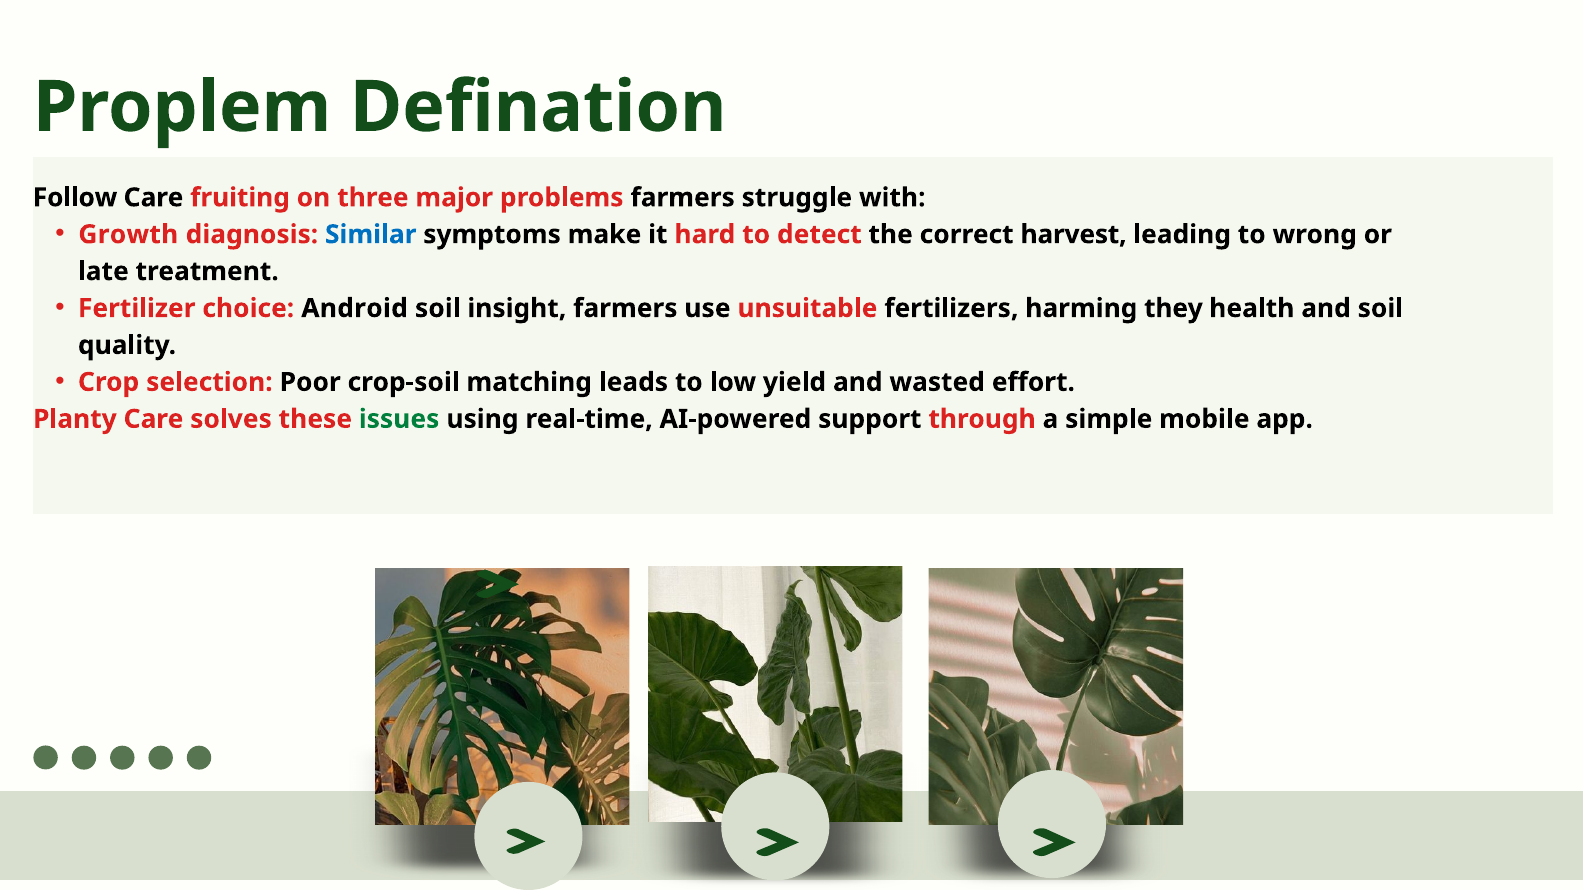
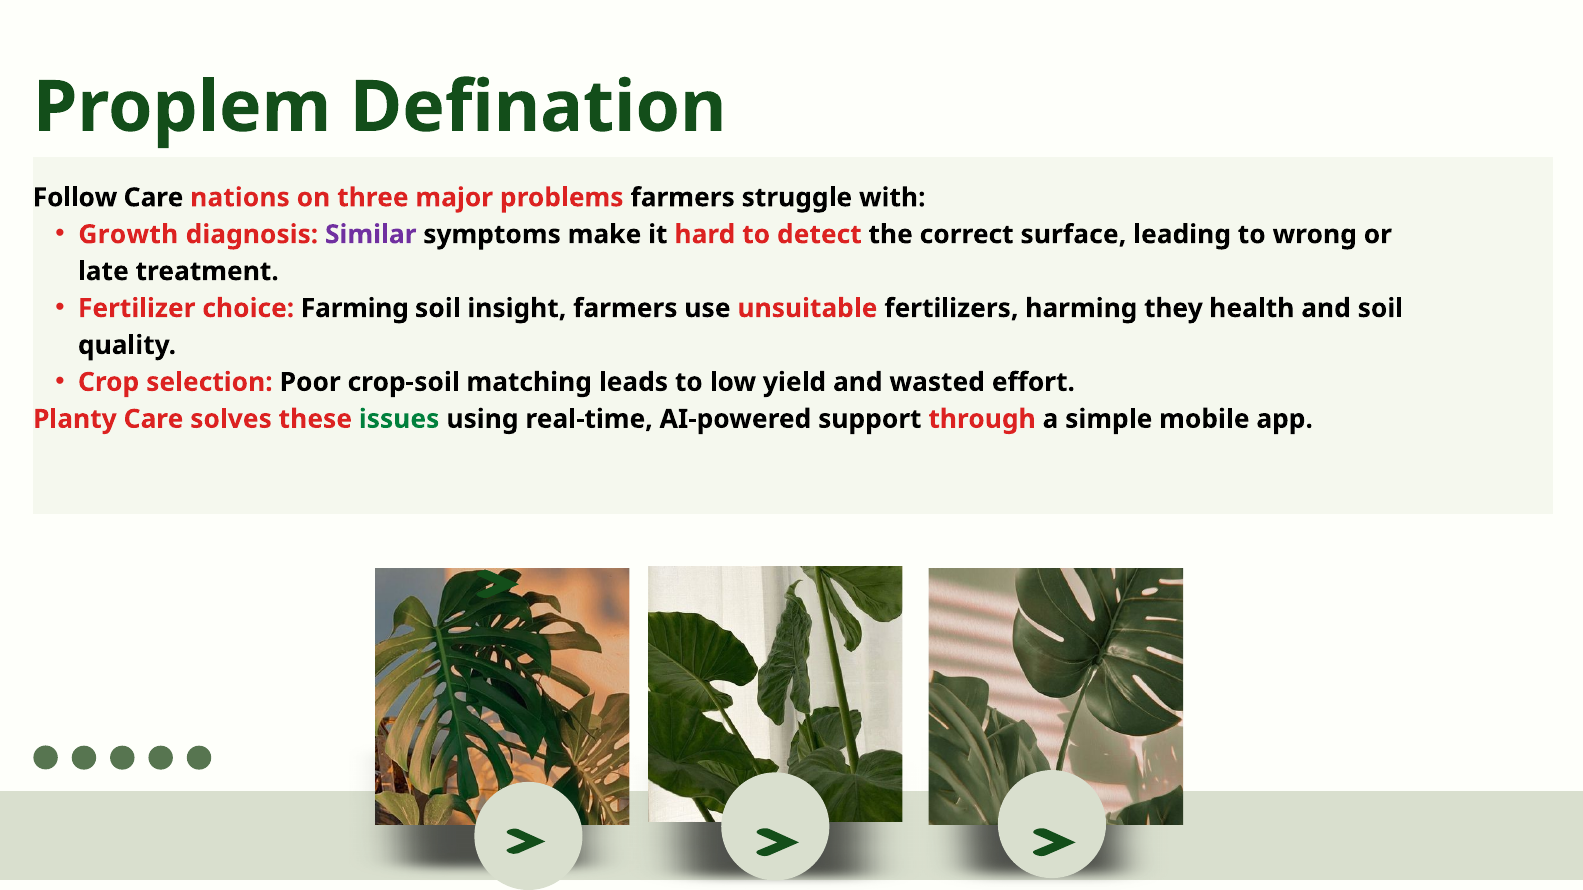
fruiting: fruiting -> nations (240, 198)
Similar colour: blue -> purple (371, 235)
harvest: harvest -> surface (1073, 235)
Android: Android -> Farming (355, 308)
